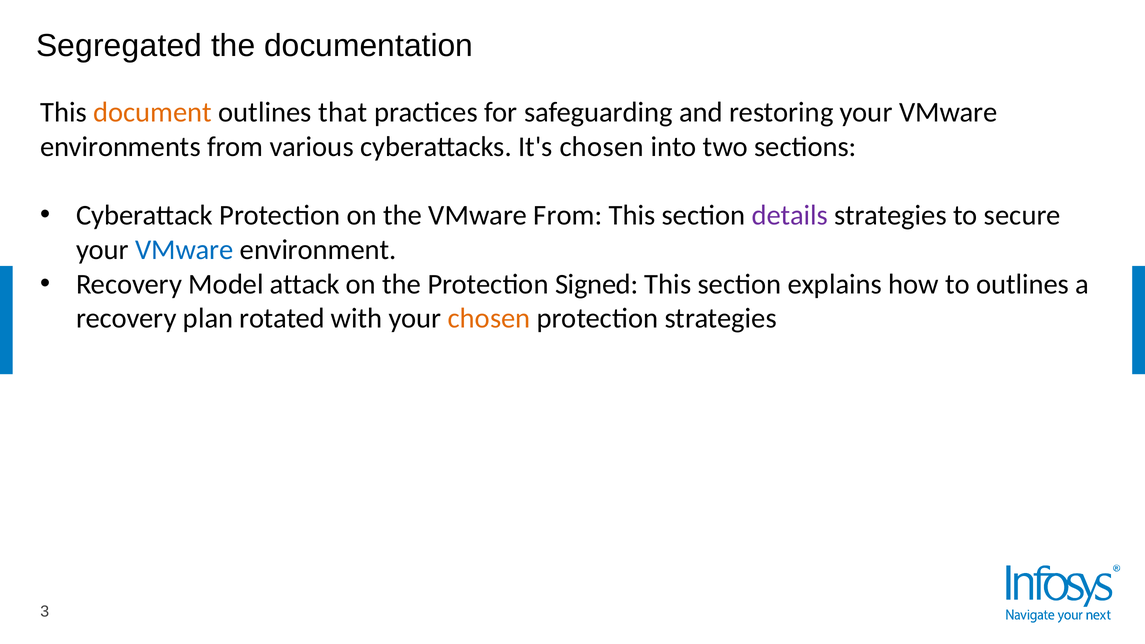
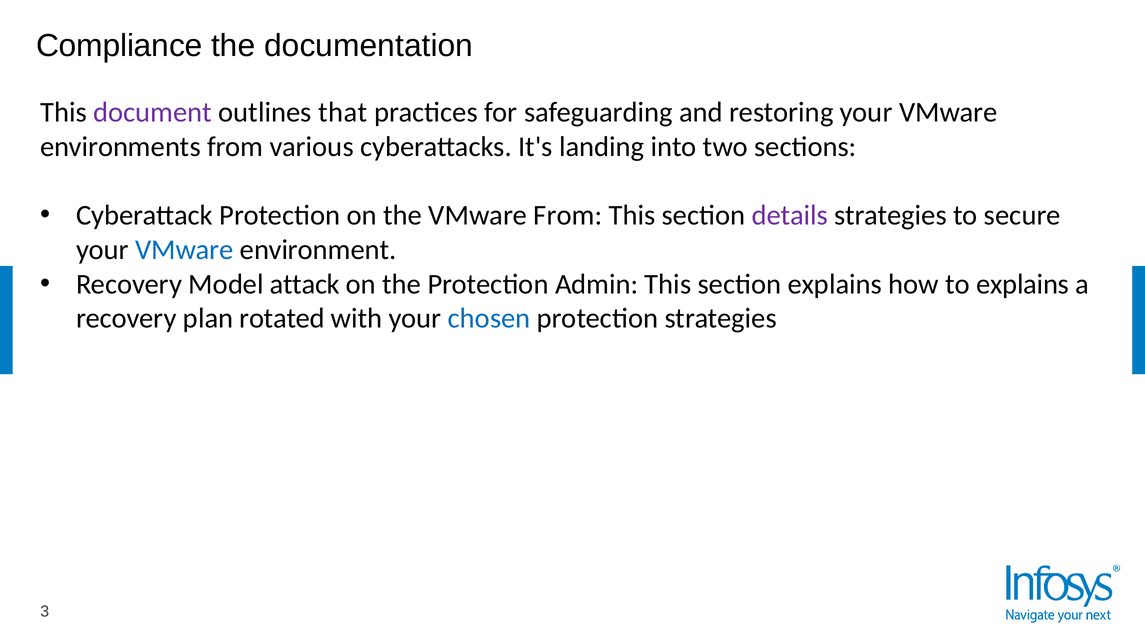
Segregated: Segregated -> Compliance (119, 46)
document colour: orange -> purple (153, 112)
It's chosen: chosen -> landing (602, 147)
Signed: Signed -> Admin (597, 284)
to outlines: outlines -> explains (1023, 284)
chosen colour: orange -> blue (489, 319)
